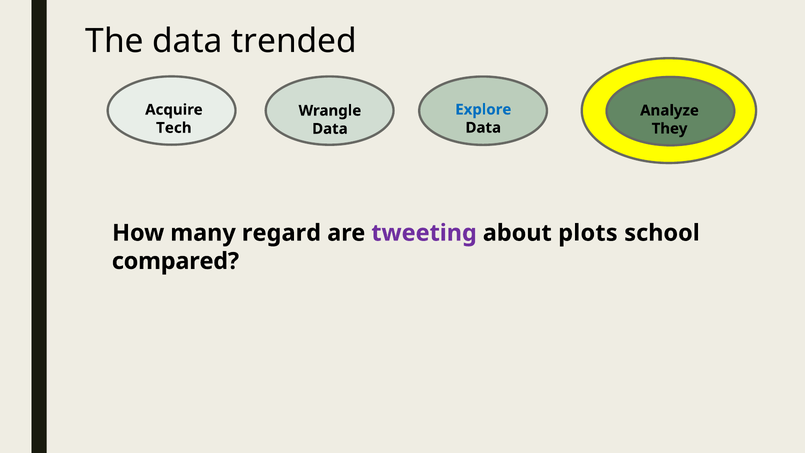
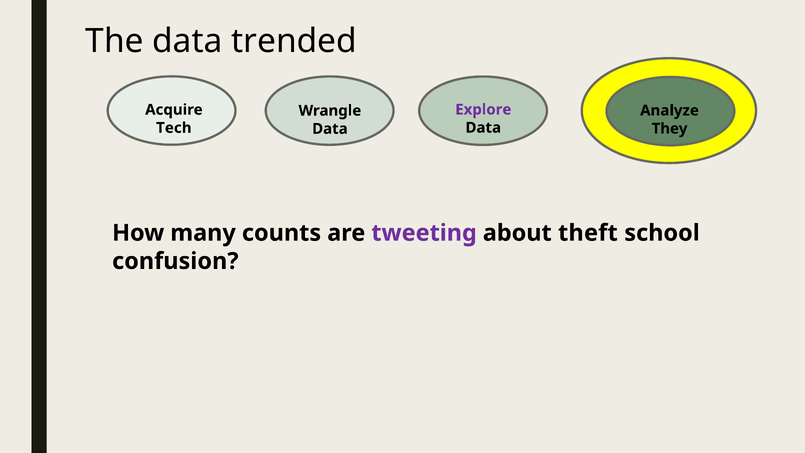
Explore colour: blue -> purple (483, 110)
regard: regard -> counts (282, 233)
plots: plots -> theft (588, 233)
compared: compared -> confusion (175, 261)
